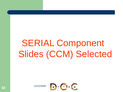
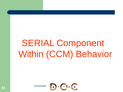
Slides: Slides -> Within (31, 54)
Selected: Selected -> Behavior (94, 54)
